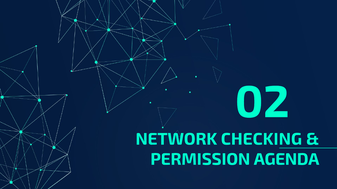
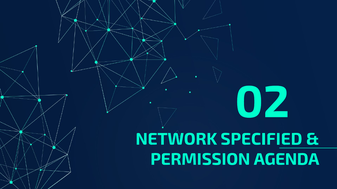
CHECKING: CHECKING -> SPECIFIED (261, 140)
